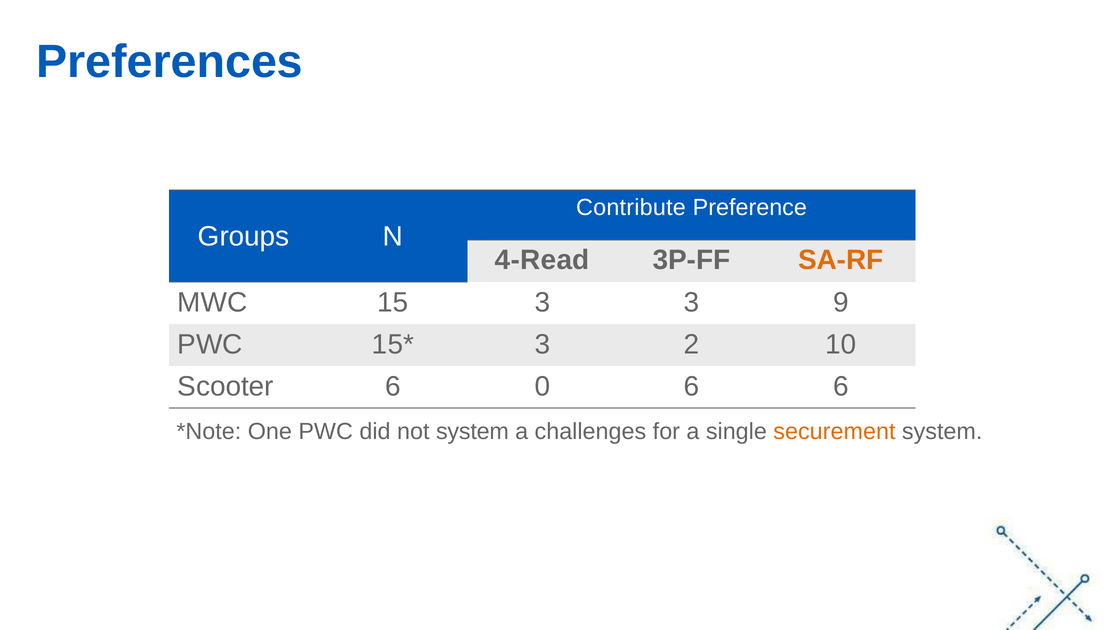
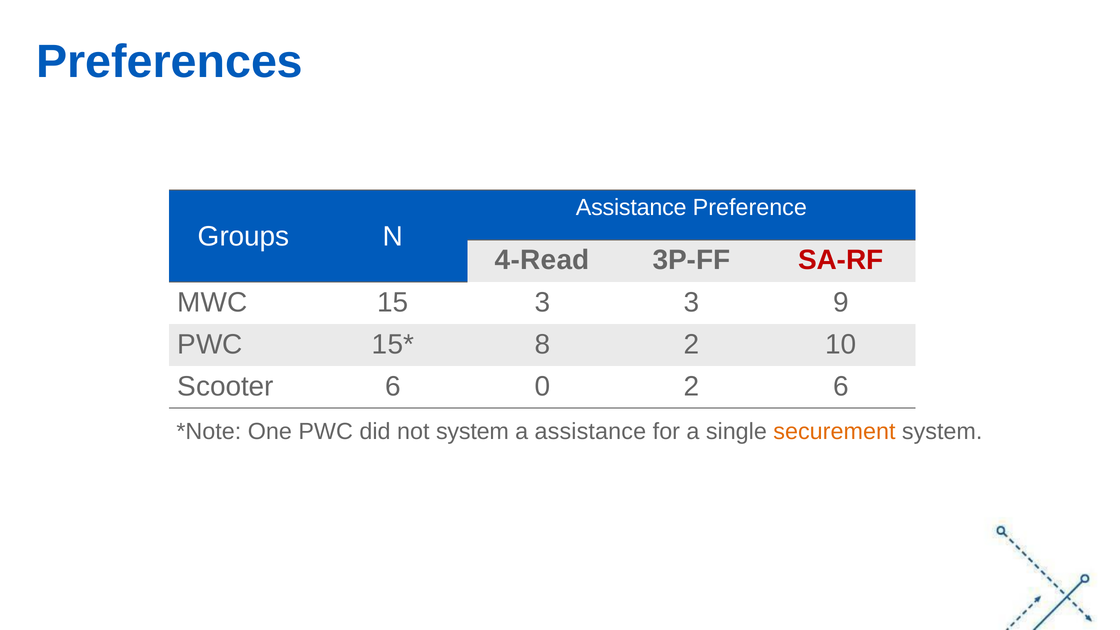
Contribute: Contribute -> Assistance (631, 208)
SA-RF colour: orange -> red (841, 260)
3: 3 -> 8 (542, 344)
0 6: 6 -> 2 (692, 386)
a challenges: challenges -> assistance (590, 432)
